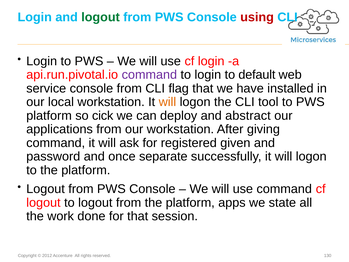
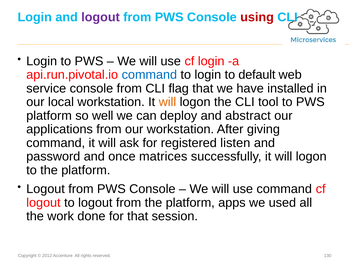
logout colour: green -> purple (101, 17)
command colour: purple -> blue (149, 75)
cick: cick -> well (103, 116)
given: given -> listen (235, 143)
separate: separate -> matrices (163, 156)
state: state -> used (282, 202)
